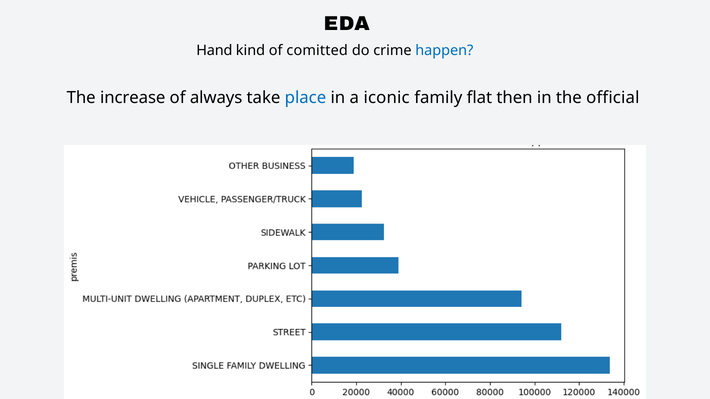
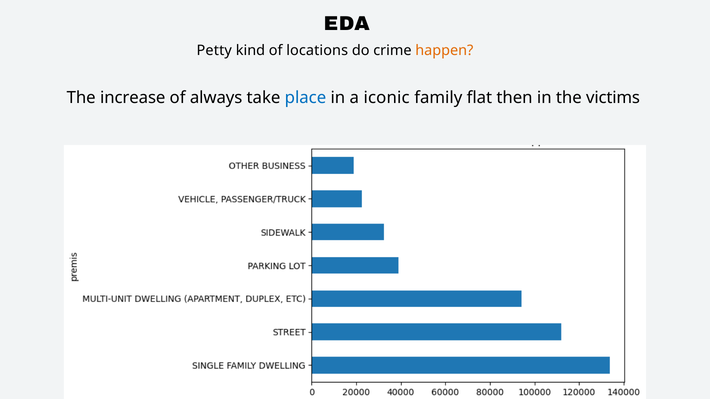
Hand: Hand -> Petty (214, 50)
comitted: comitted -> locations (317, 50)
happen colour: blue -> orange (444, 50)
official: official -> victims (613, 98)
